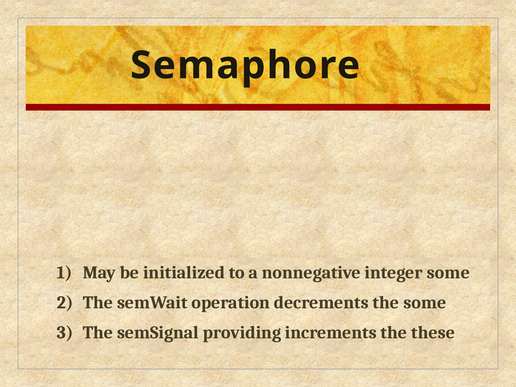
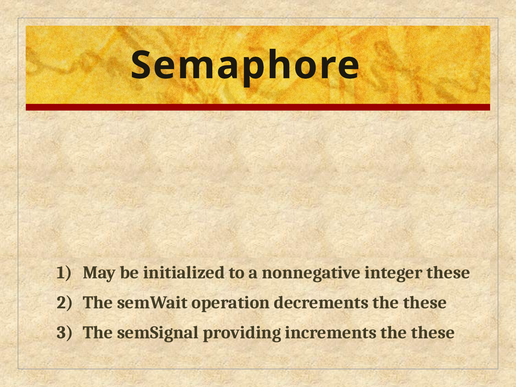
integer some: some -> these (448, 273)
decrements the some: some -> these (425, 303)
